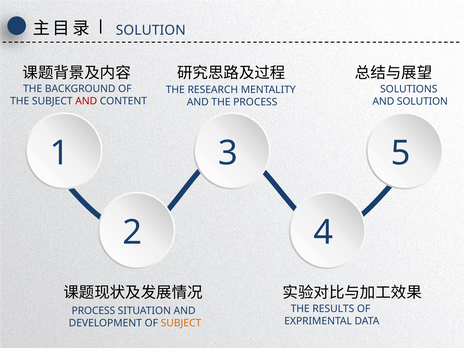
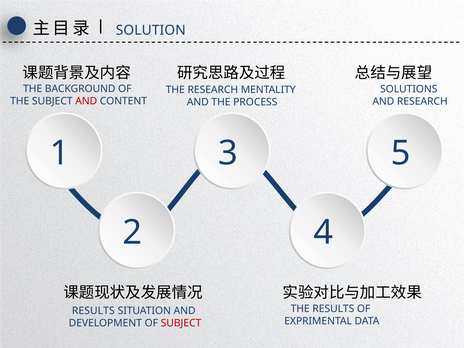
AND SOLUTION: SOLUTION -> RESEARCH (422, 102)
PROCESS: PROCESS -> RESULTS (93, 311)
SUBJECT colour: orange -> red (181, 323)
